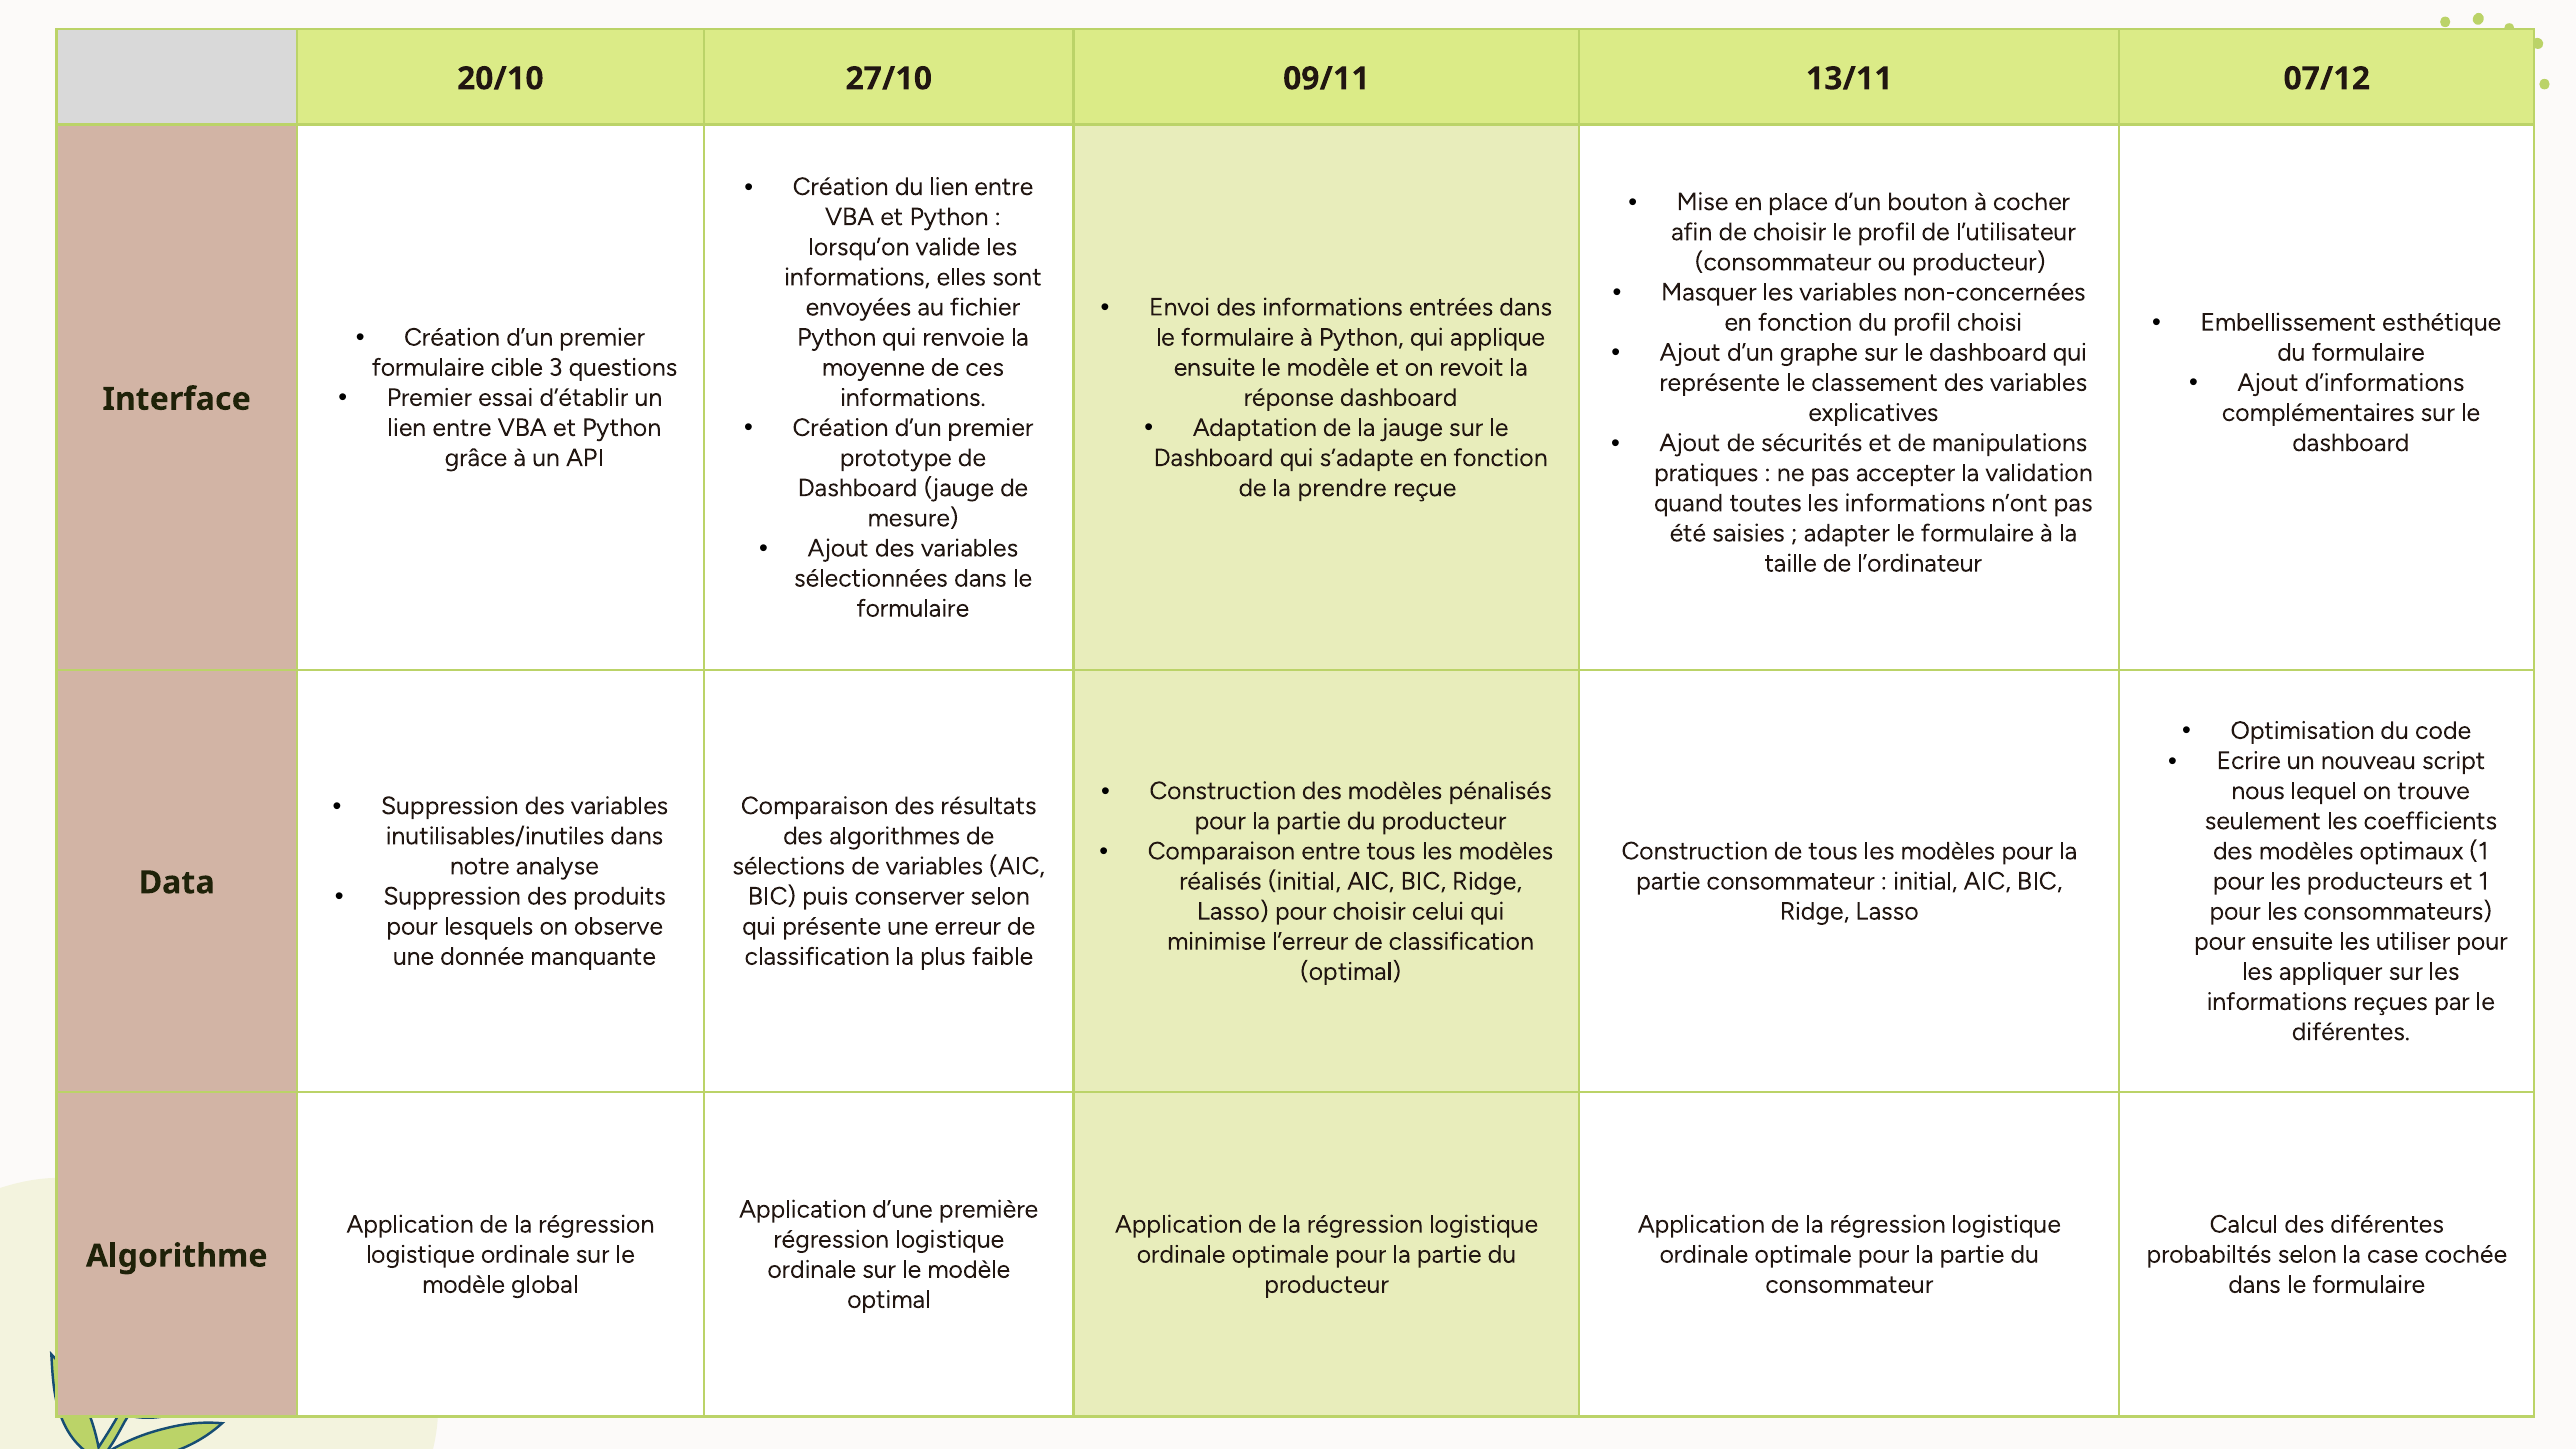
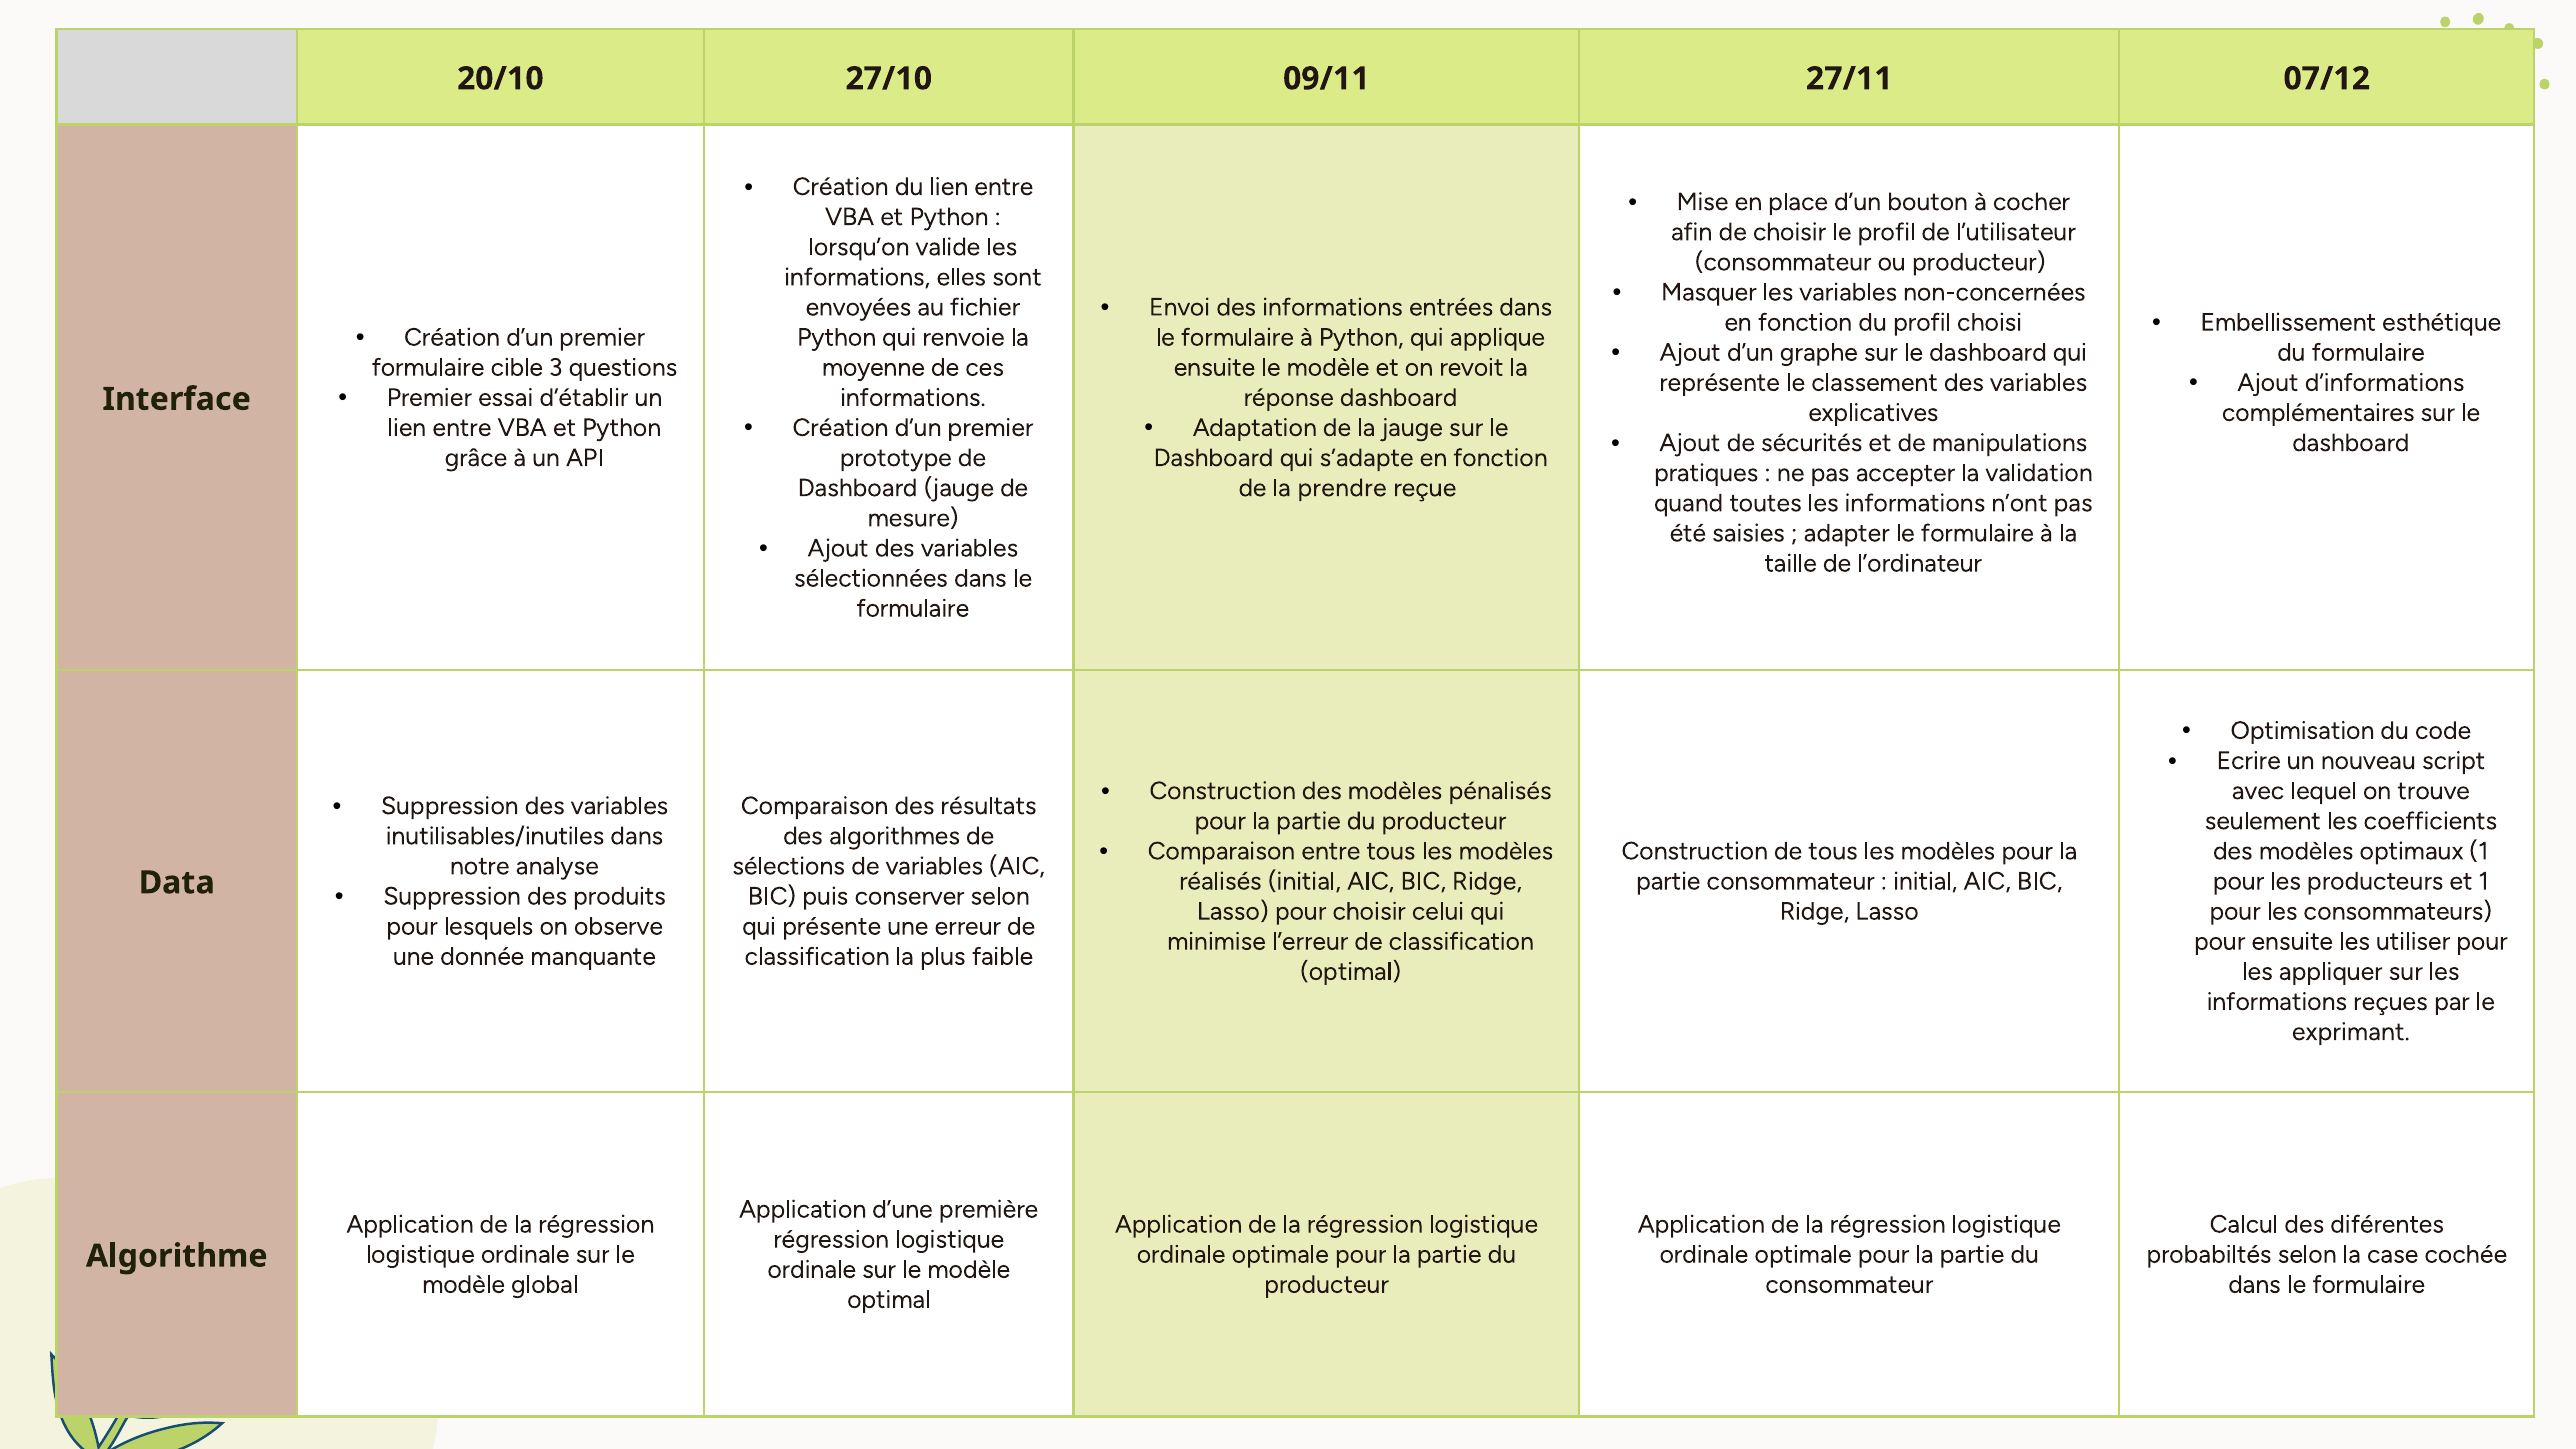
13/11: 13/11 -> 27/11 (1849, 79)
nous: nous -> avec (2258, 791)
diférentes: diférentes -> exprimant (2351, 1032)
